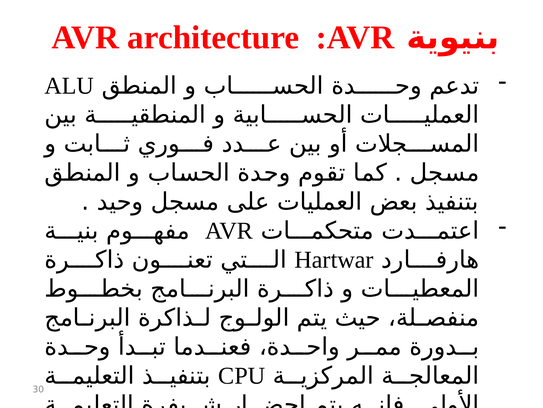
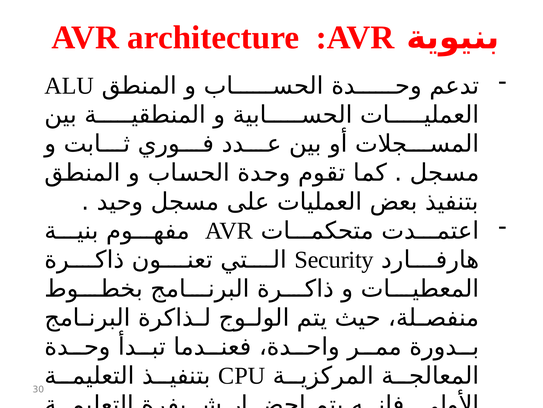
Hartwar: Hartwar -> Security (334, 259)
